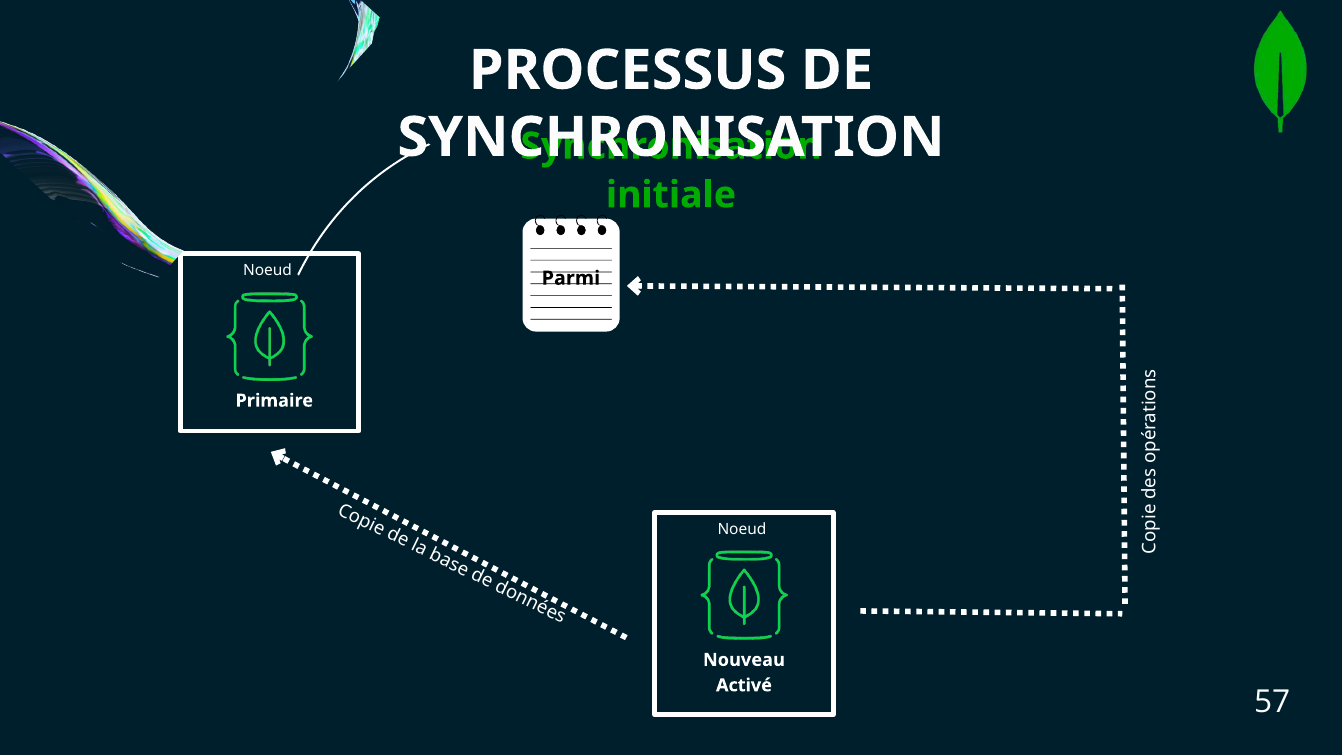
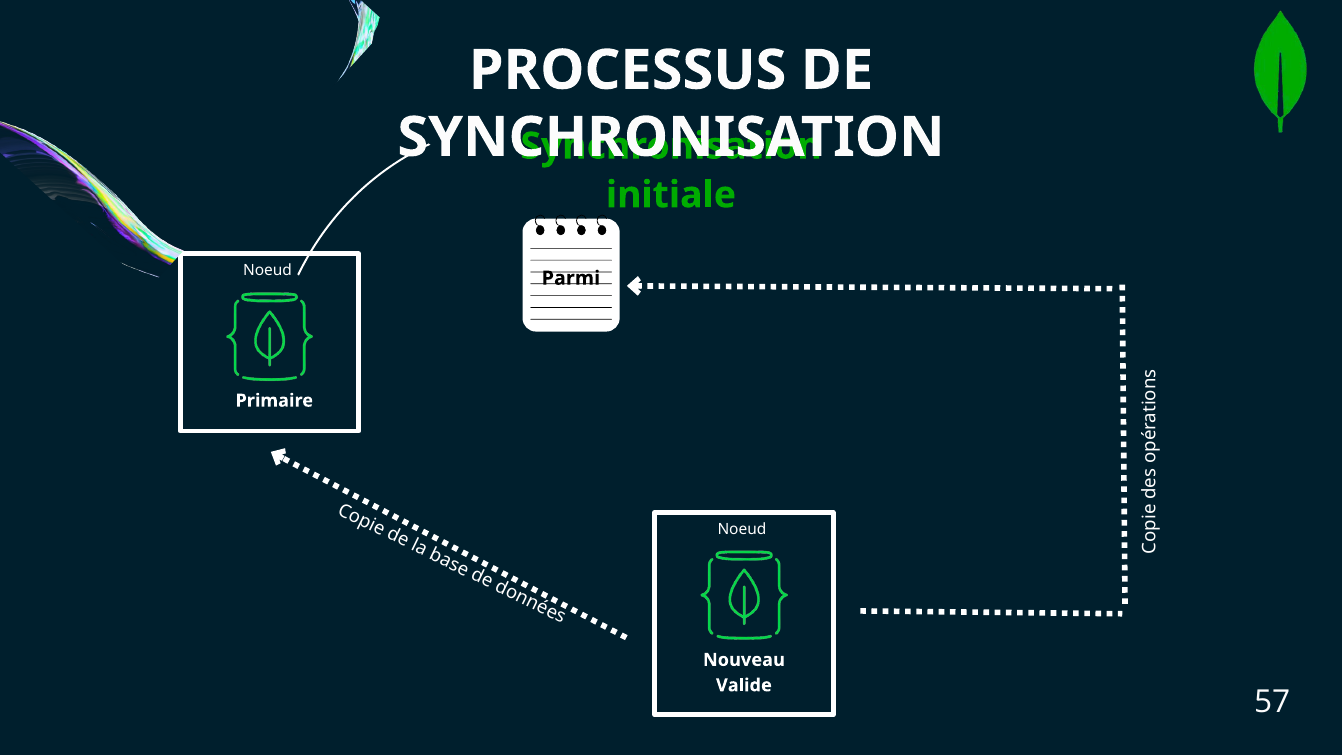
Activé: Activé -> Valide (744, 685)
